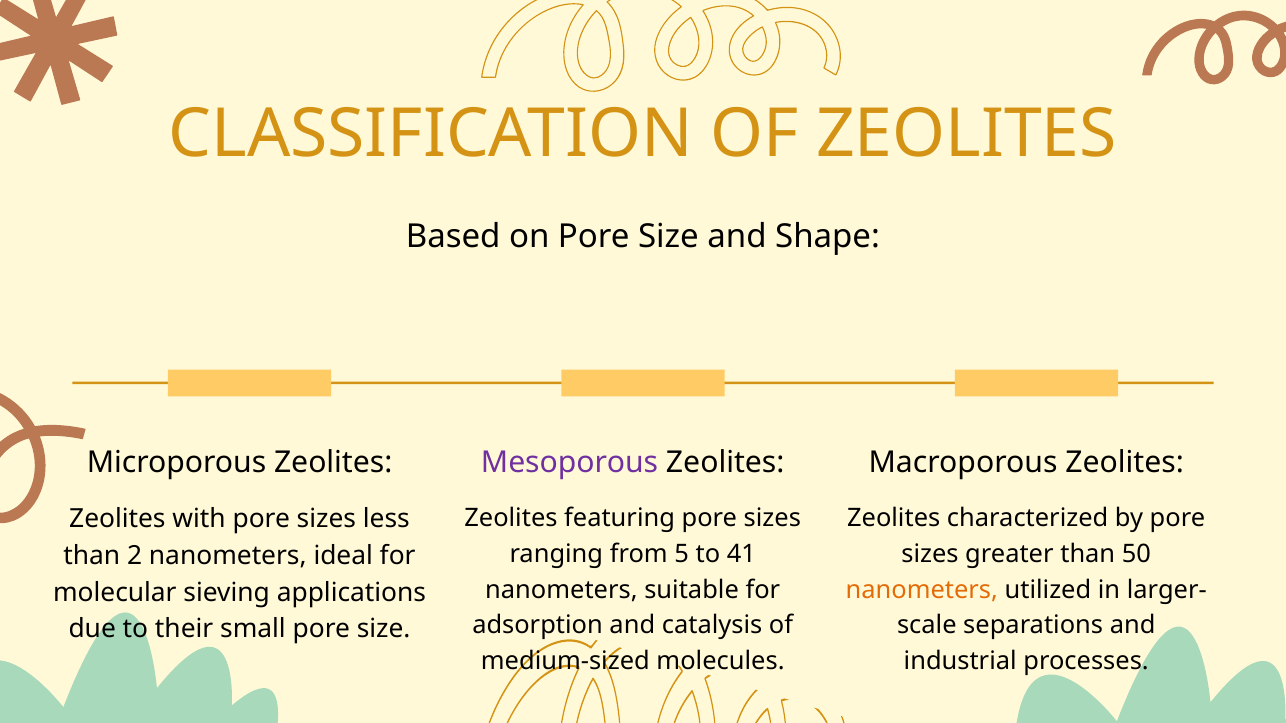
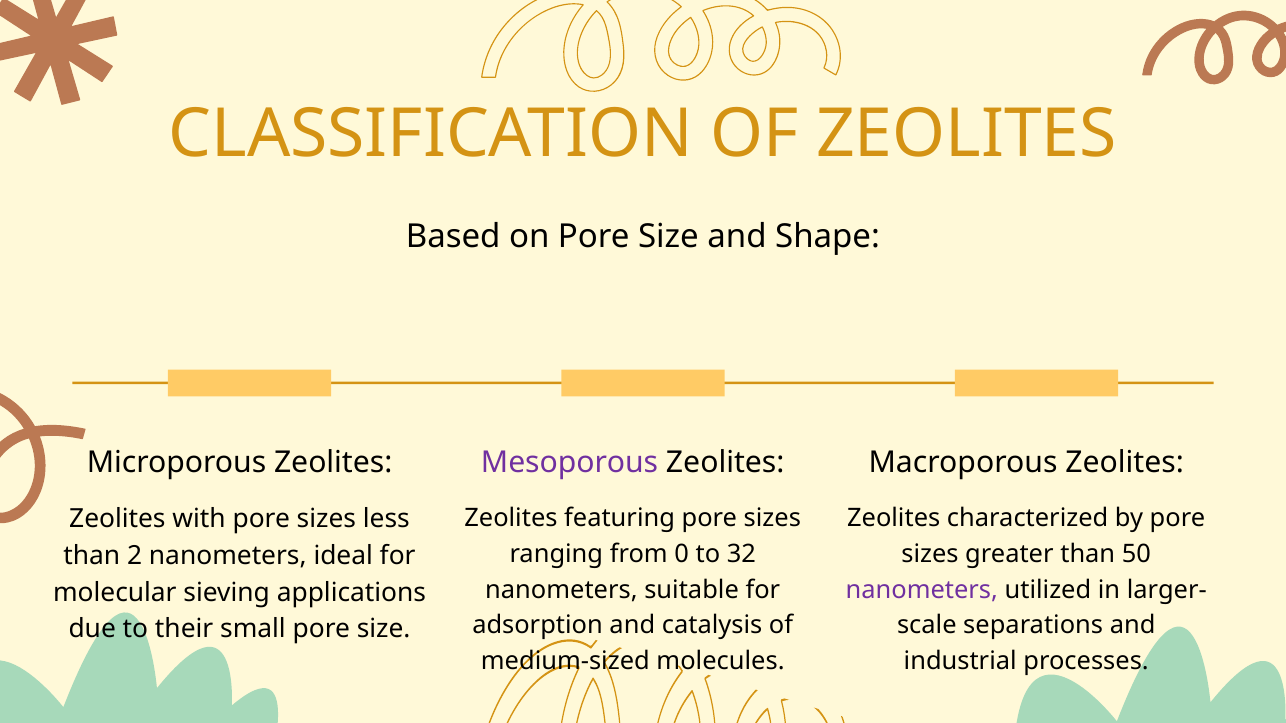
5: 5 -> 0 (682, 554)
41: 41 -> 32 (741, 554)
nanometers colour: orange -> purple (922, 590)
